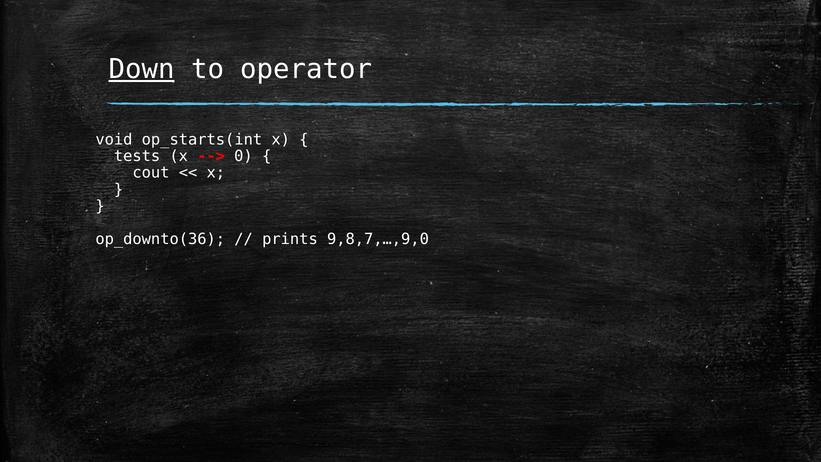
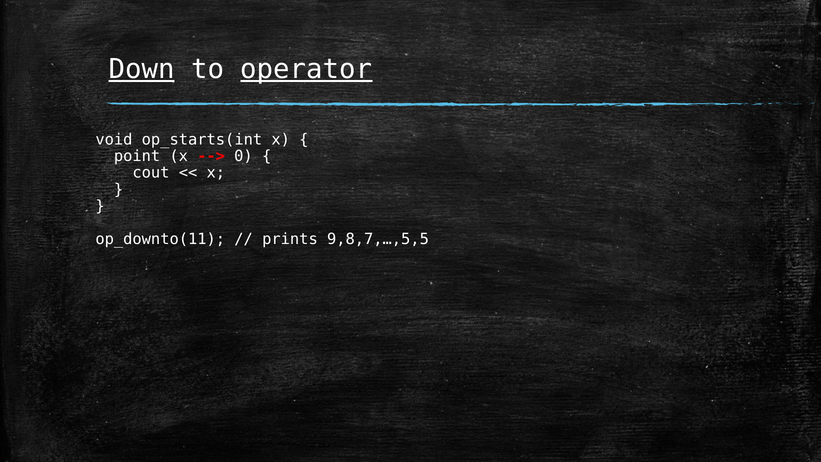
operator underline: none -> present (306, 69)
tests: tests -> point (137, 156)
op_downto(36: op_downto(36 -> op_downto(11 (160, 239)
9,8,7,…,9,0: 9,8,7,…,9,0 -> 9,8,7,…,5,5 (378, 239)
